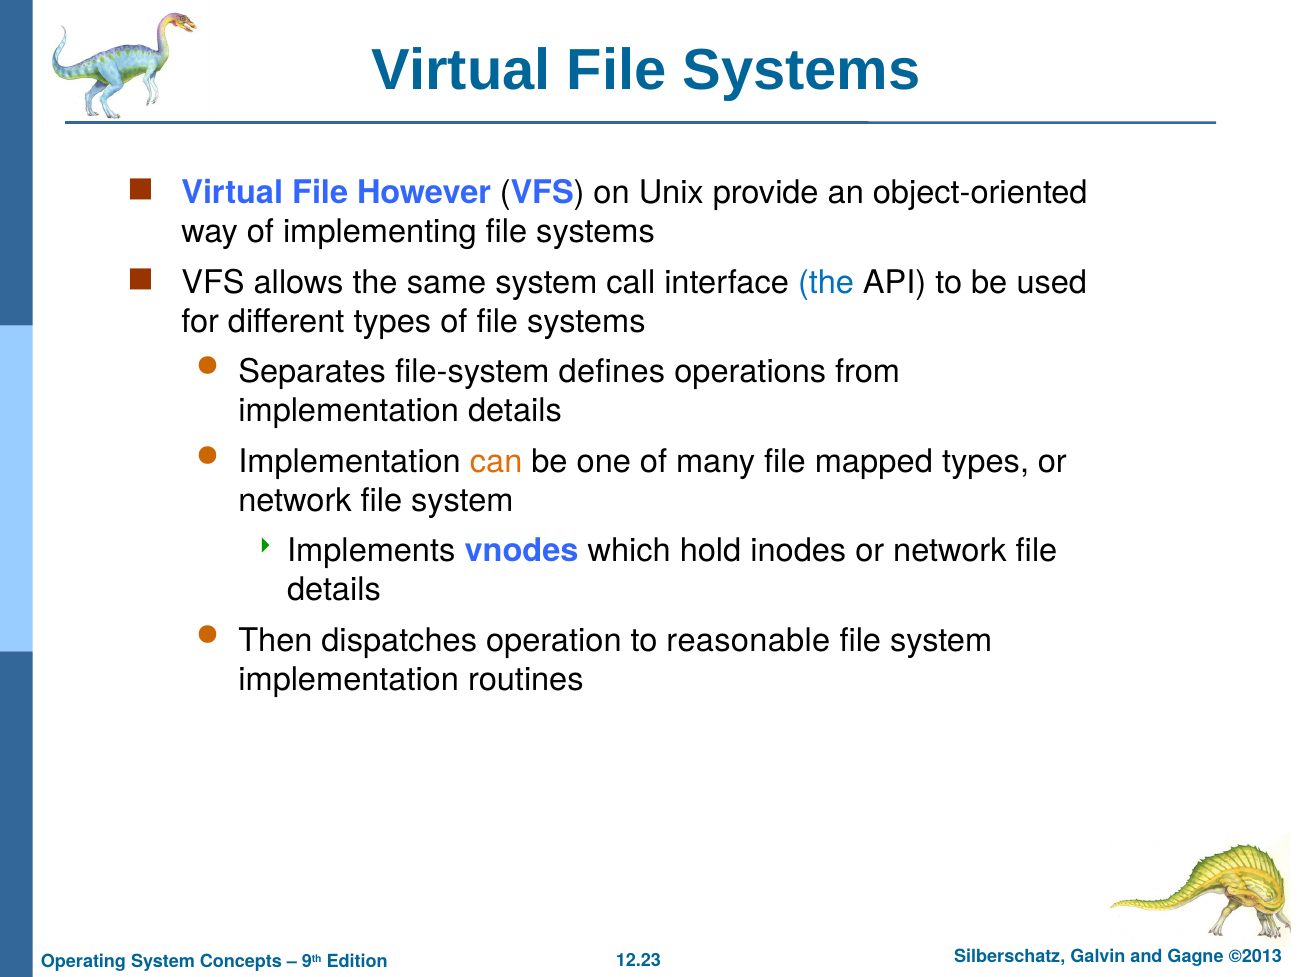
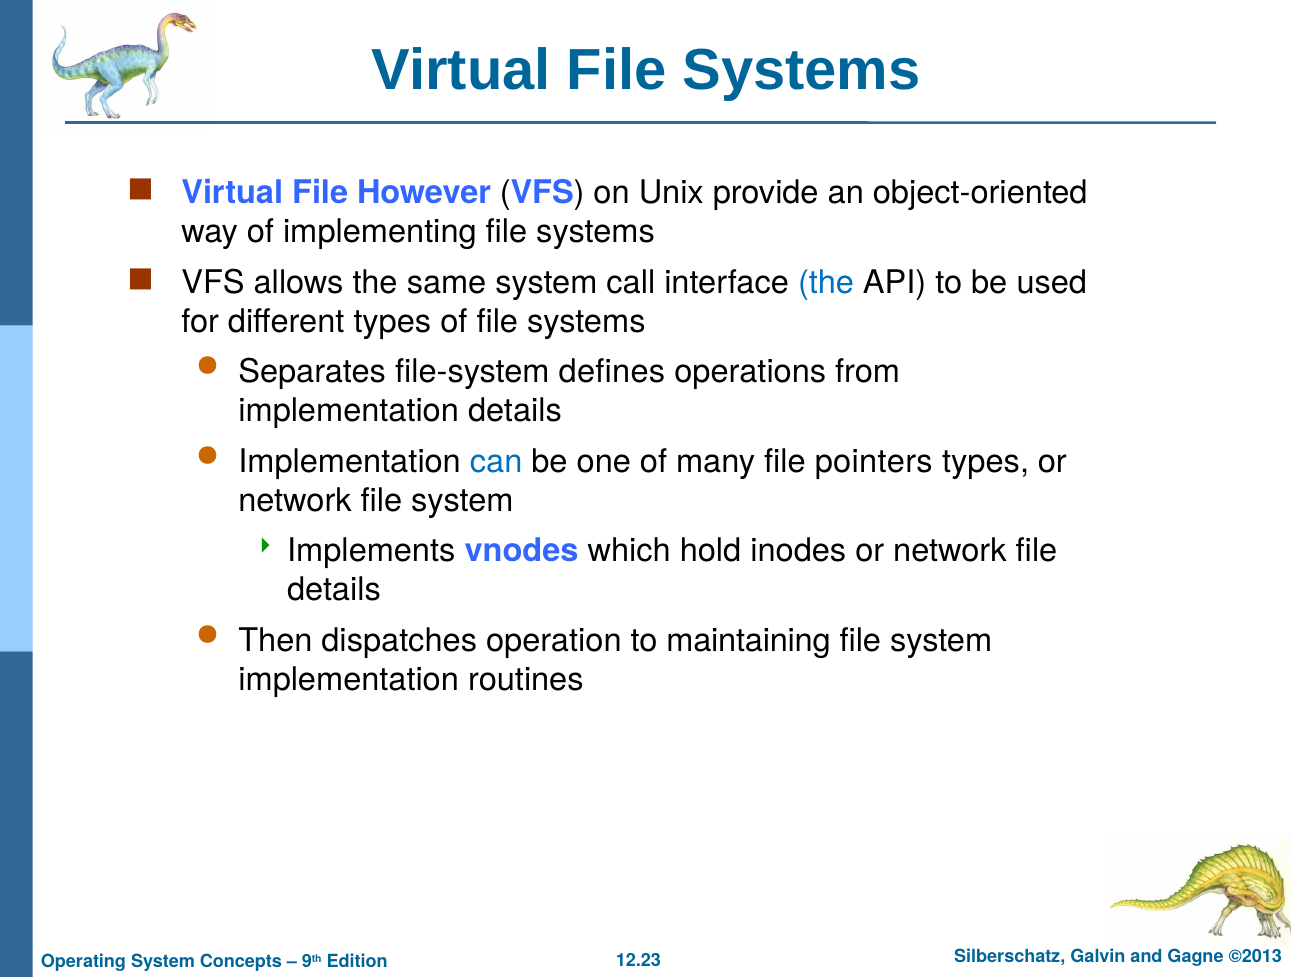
can colour: orange -> blue (496, 462)
mapped: mapped -> pointers (874, 462)
reasonable: reasonable -> maintaining (749, 641)
